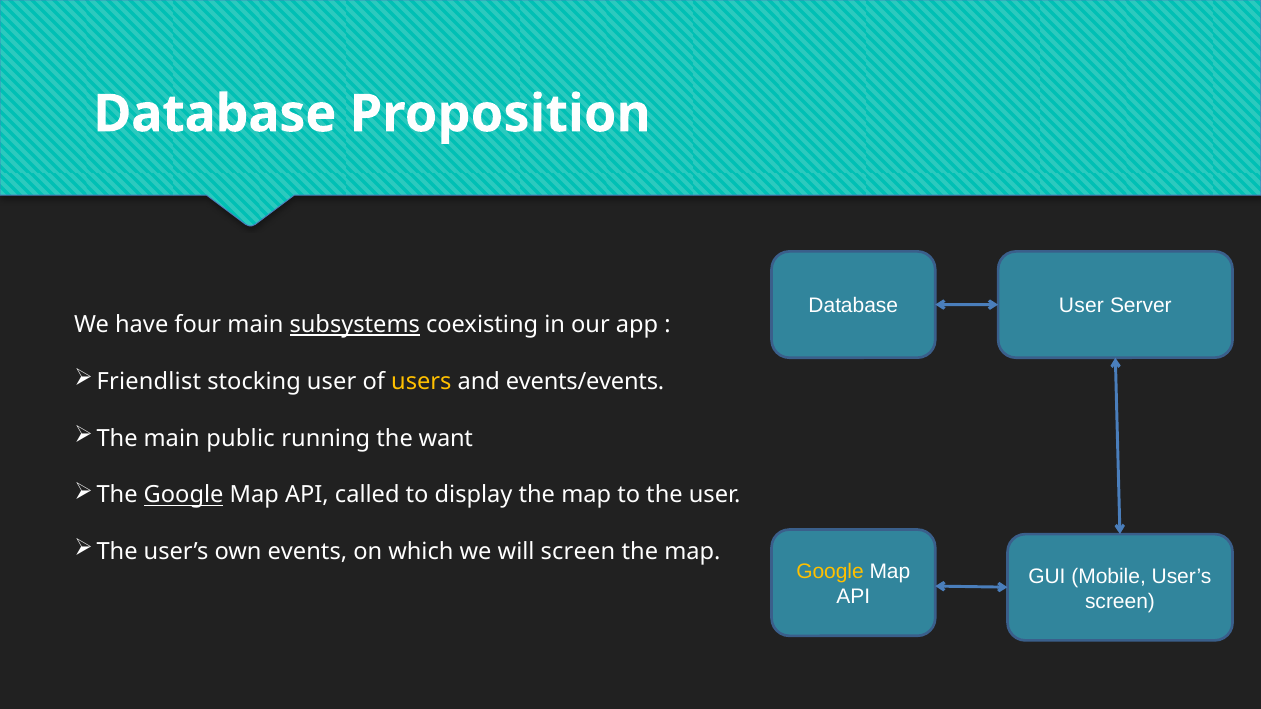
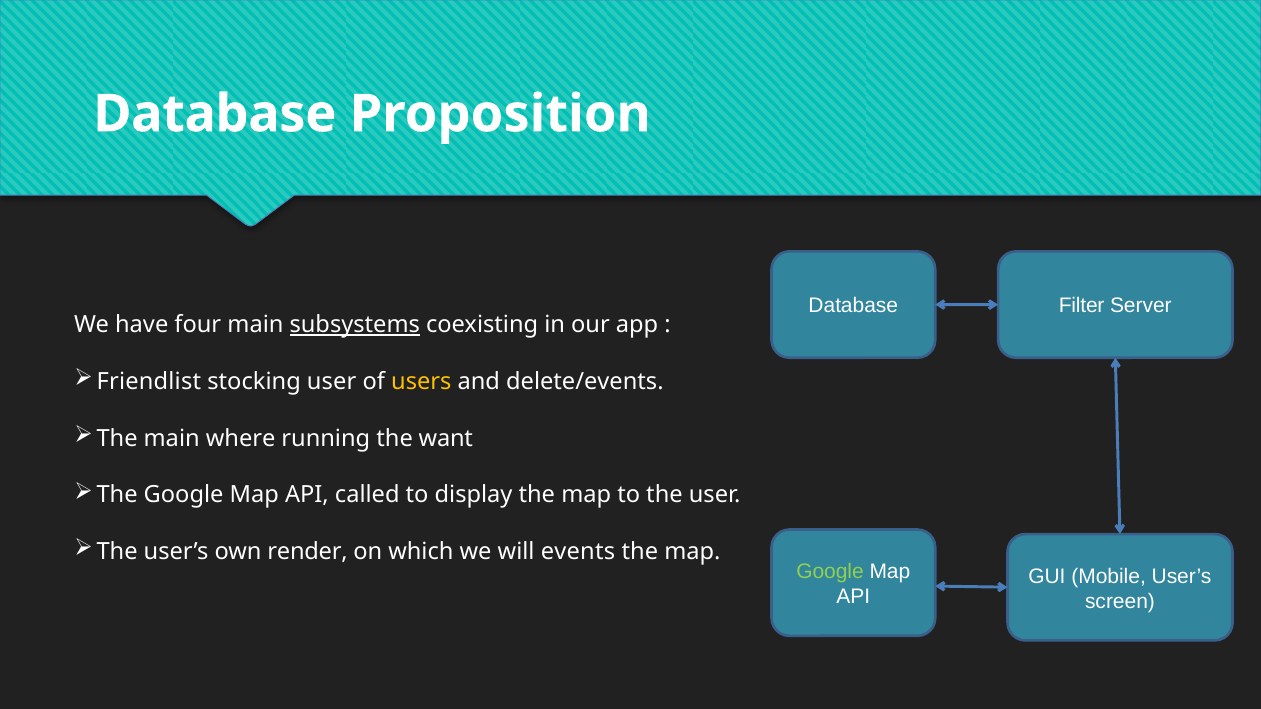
User: User -> Filter (1082, 306)
events/events: events/events -> delete/events (585, 382)
public: public -> where (241, 439)
Google underline: present -> none (184, 495)
events: events -> render (308, 552)
will screen: screen -> events (578, 552)
Google colour: yellow -> light green (830, 572)
